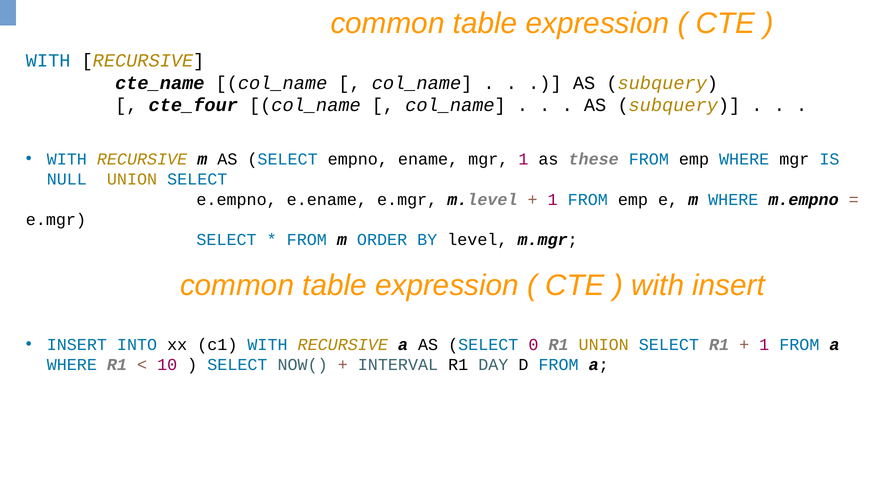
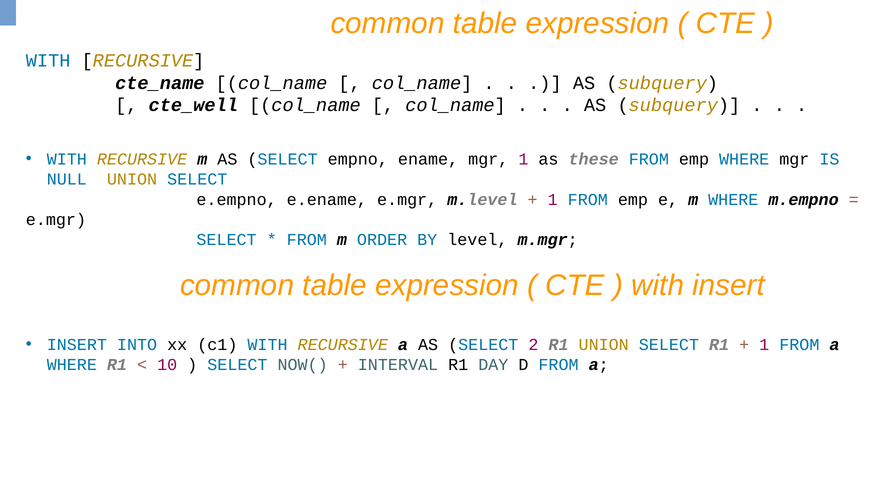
cte_four: cte_four -> cte_well (193, 105)
0: 0 -> 2 (533, 344)
